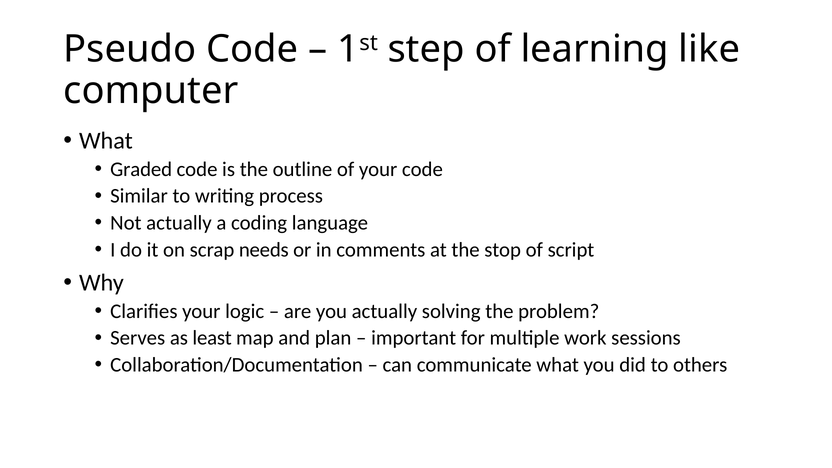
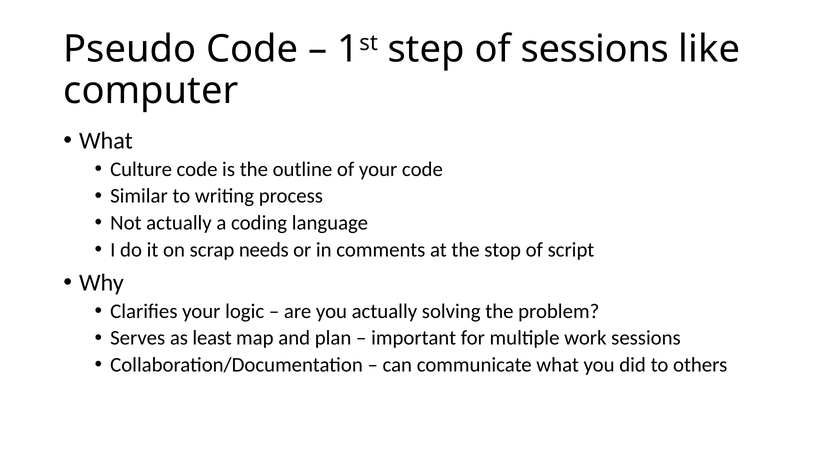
of learning: learning -> sessions (595, 49)
Graded: Graded -> Culture (141, 169)
